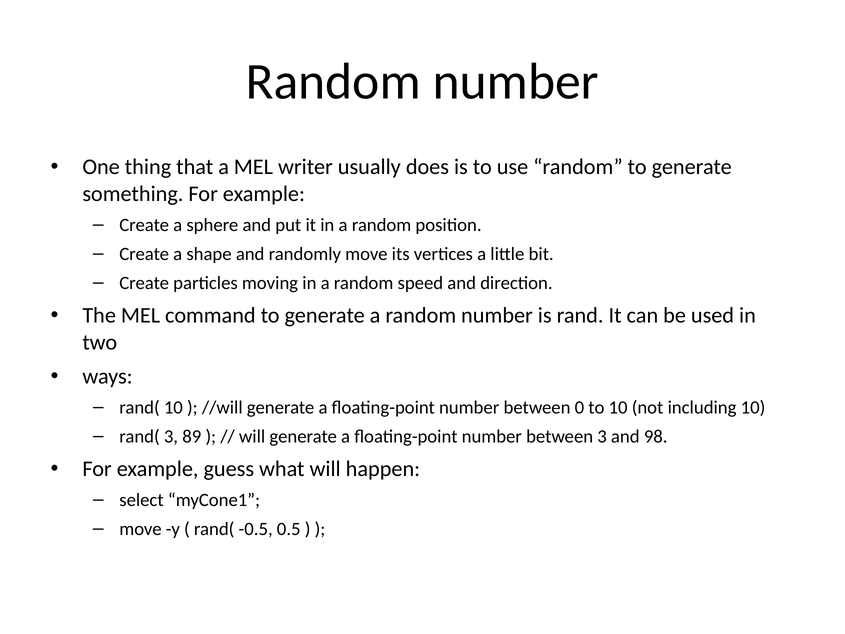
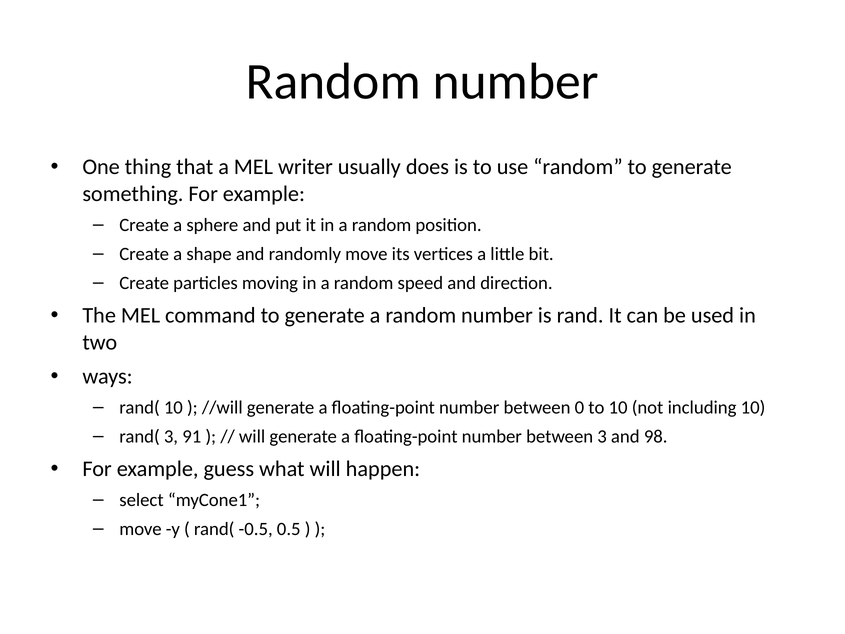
89: 89 -> 91 (192, 436)
